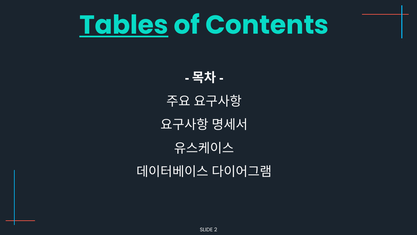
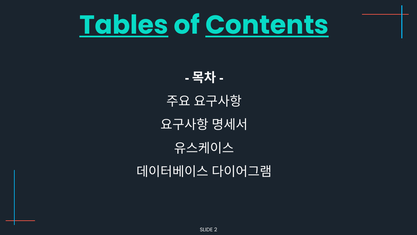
Contents underline: none -> present (267, 25)
